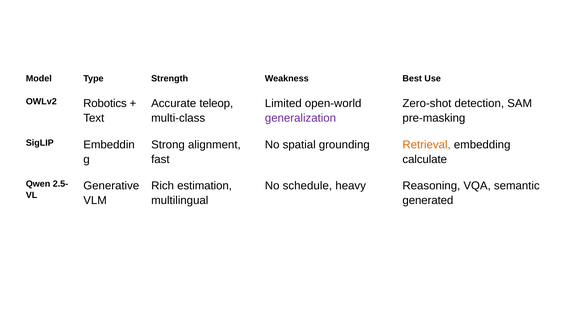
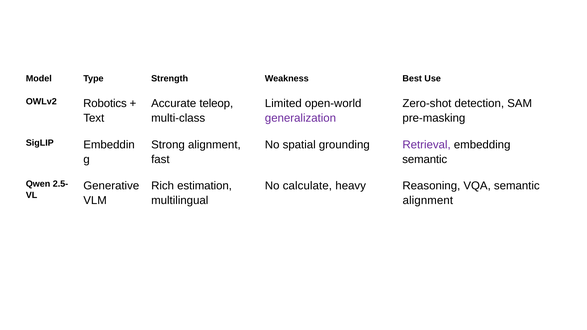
Retrieval colour: orange -> purple (427, 145)
calculate: calculate -> semantic (425, 159)
schedule: schedule -> calculate (307, 186)
generated: generated -> alignment (428, 201)
